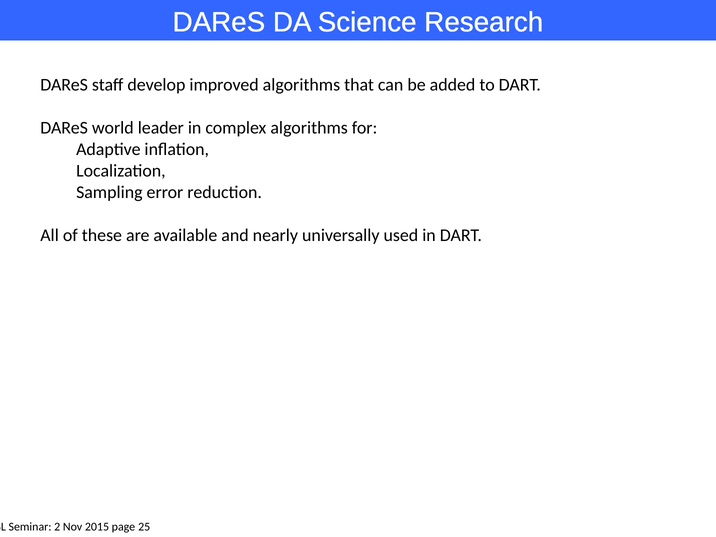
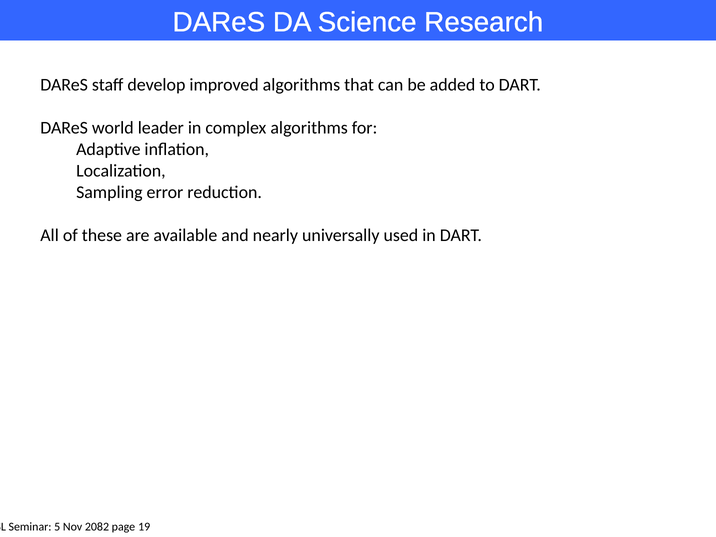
2: 2 -> 5 (57, 527)
2015: 2015 -> 2082 (97, 527)
25: 25 -> 19 (144, 527)
